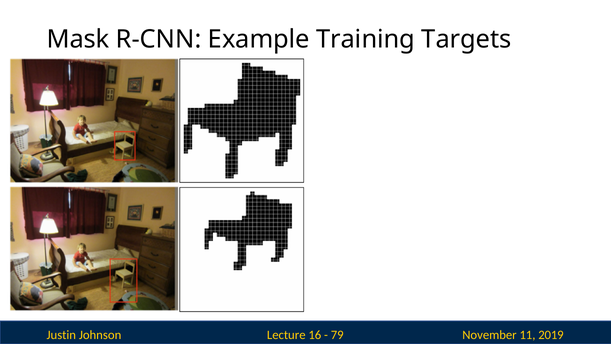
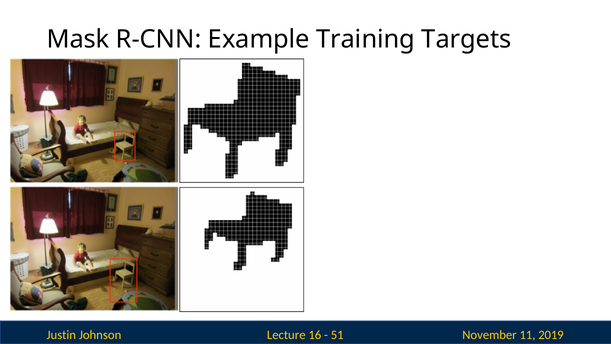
79: 79 -> 51 (337, 335)
